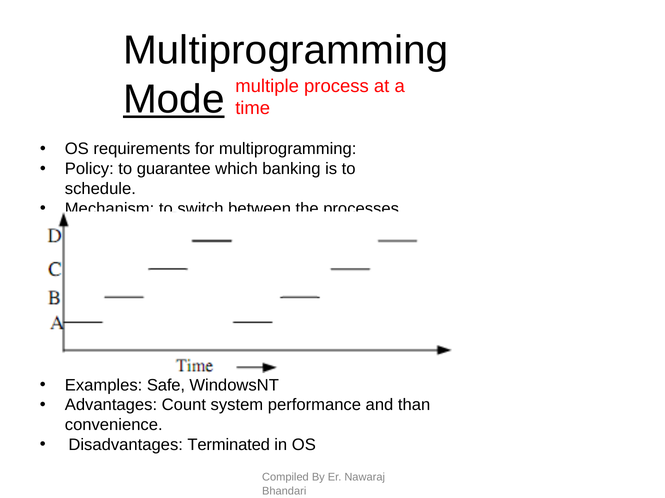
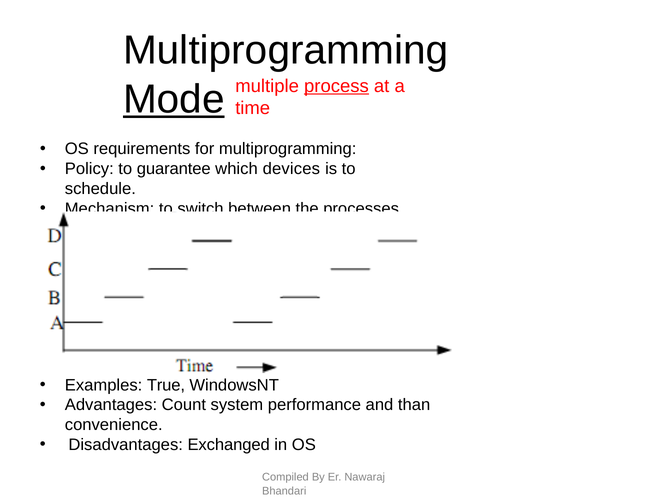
process underline: none -> present (336, 86)
banking: banking -> devices (291, 169)
Safe: Safe -> True (166, 386)
Terminated: Terminated -> Exchanged (229, 445)
